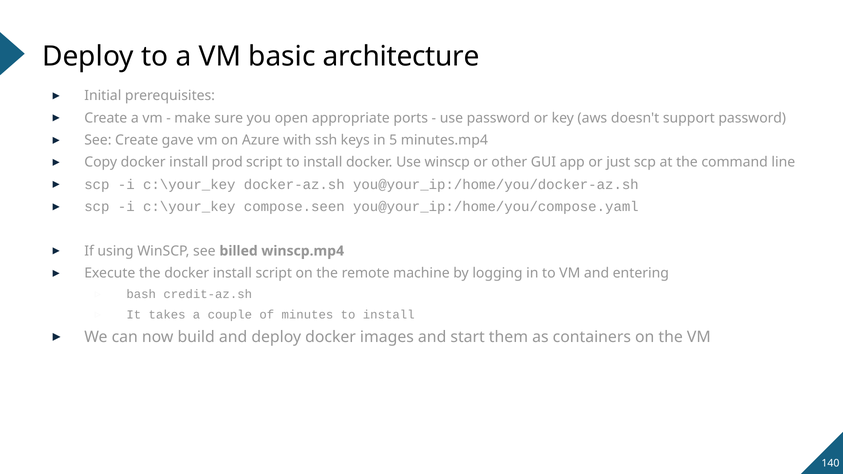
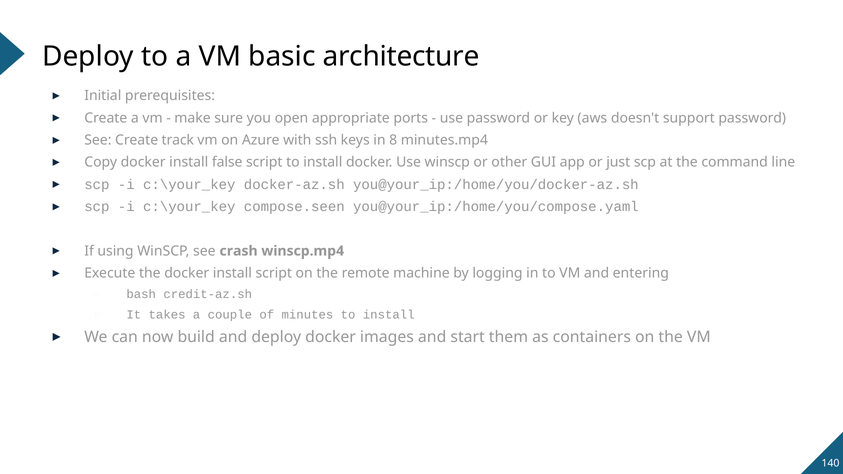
gave: gave -> track (178, 140)
5: 5 -> 8 (393, 140)
prod: prod -> false (227, 162)
billed: billed -> crash (239, 251)
